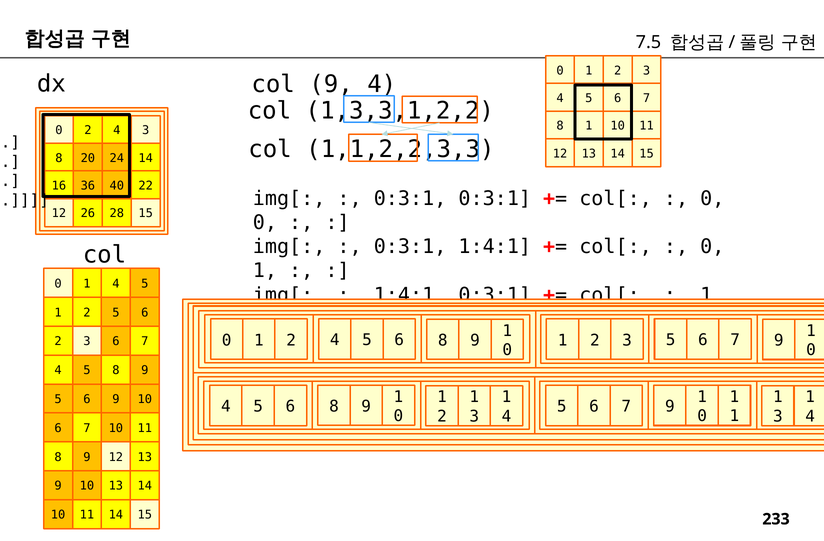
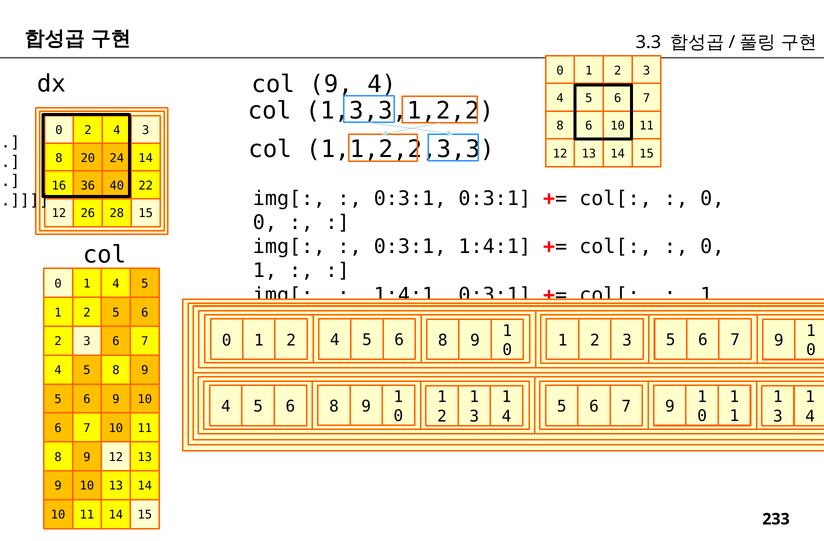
7.5: 7.5 -> 3.3 (648, 42)
8 1: 1 -> 6 (589, 126)
